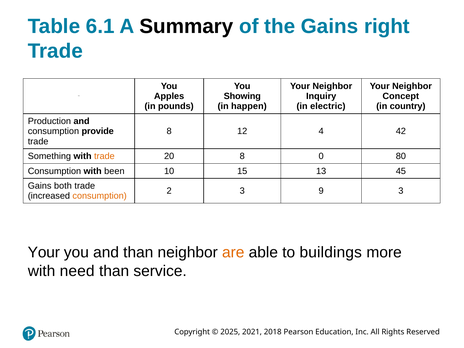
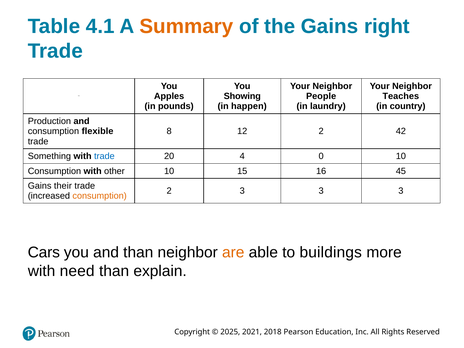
6.1: 6.1 -> 4.1 (100, 26)
Summary colour: black -> orange (186, 26)
Inquiry: Inquiry -> People (321, 96)
Concept: Concept -> Teaches (401, 96)
electric: electric -> laundry (328, 106)
provide: provide -> flexible (98, 131)
12 4: 4 -> 2 (321, 131)
trade colour: orange -> blue (104, 156)
20 8: 8 -> 4 (242, 156)
0 80: 80 -> 10 (401, 156)
been: been -> other (114, 171)
13: 13 -> 16 (321, 171)
both: both -> their (63, 186)
2 3 9: 9 -> 3 (321, 191)
Your: Your -> Cars (44, 252)
service: service -> explain (160, 271)
